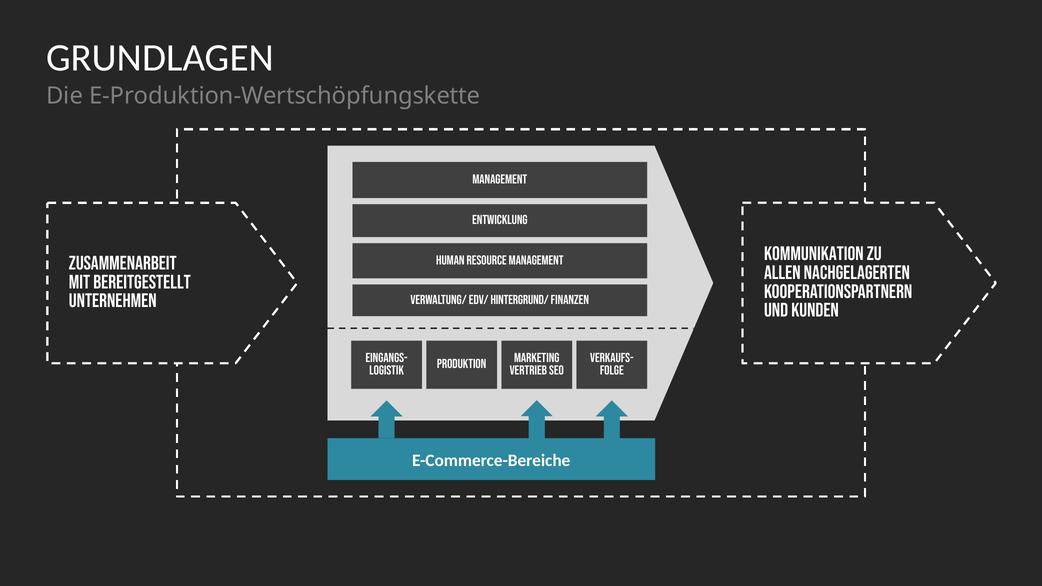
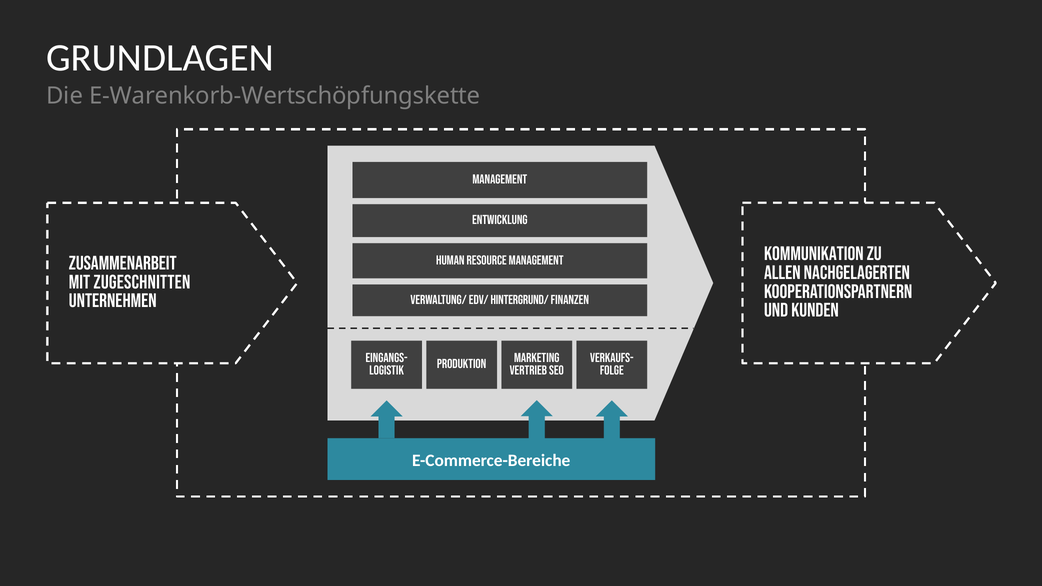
E-Produktion-Wertschöpfungskette: E-Produktion-Wertschöpfungskette -> E-Warenkorb-Wertschöpfungskette (285, 96)
bereitgestellt: bereitgestellt -> zugeschnitten (142, 282)
